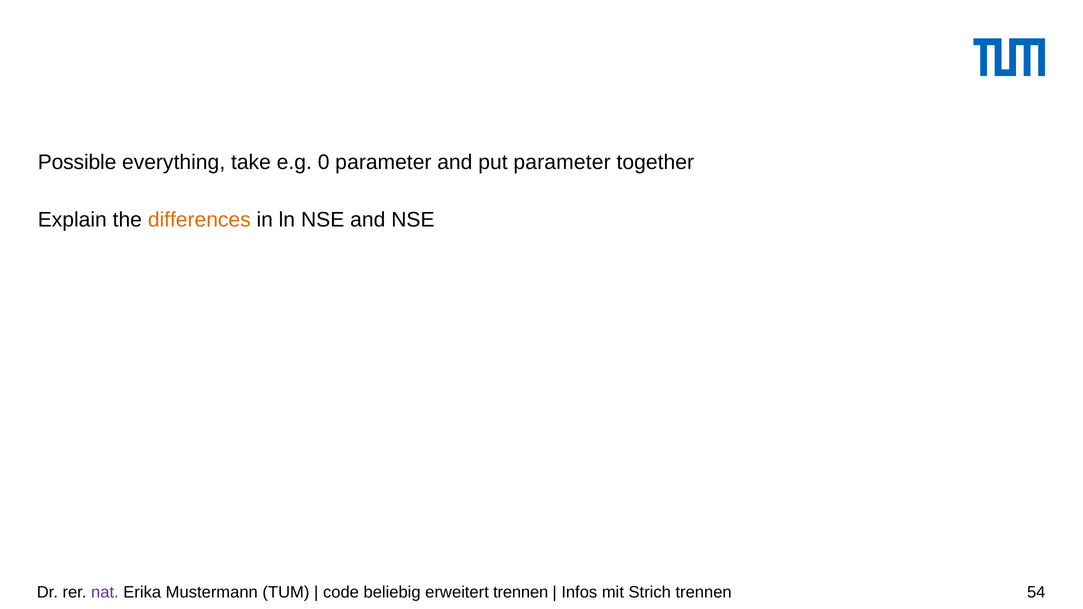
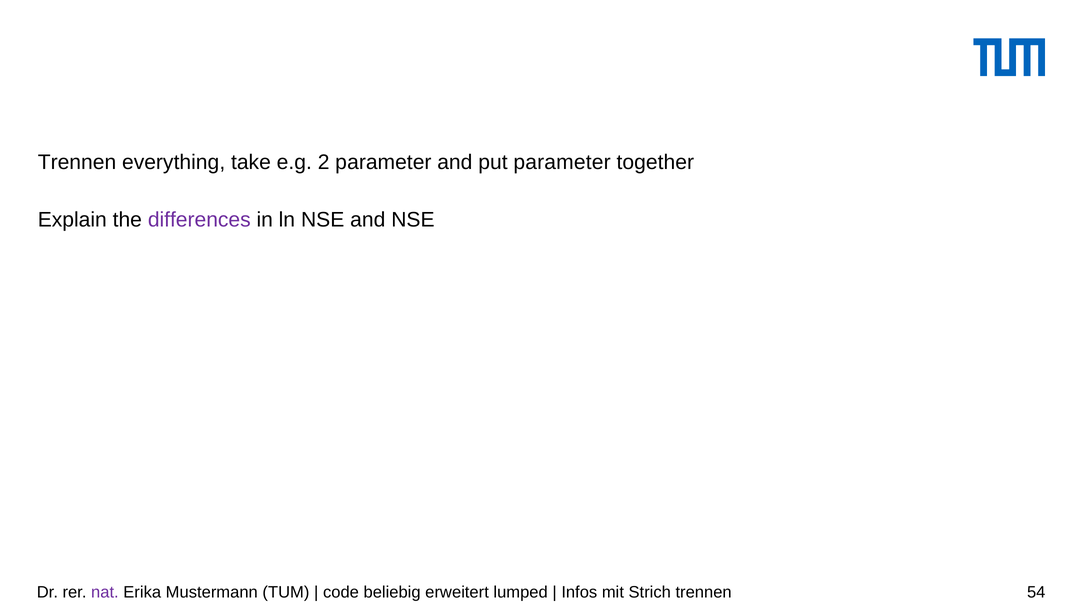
Possible: Possible -> Trennen (77, 162)
0: 0 -> 2 (324, 162)
differences colour: orange -> purple (199, 220)
erweitert trennen: trennen -> lumped (521, 592)
